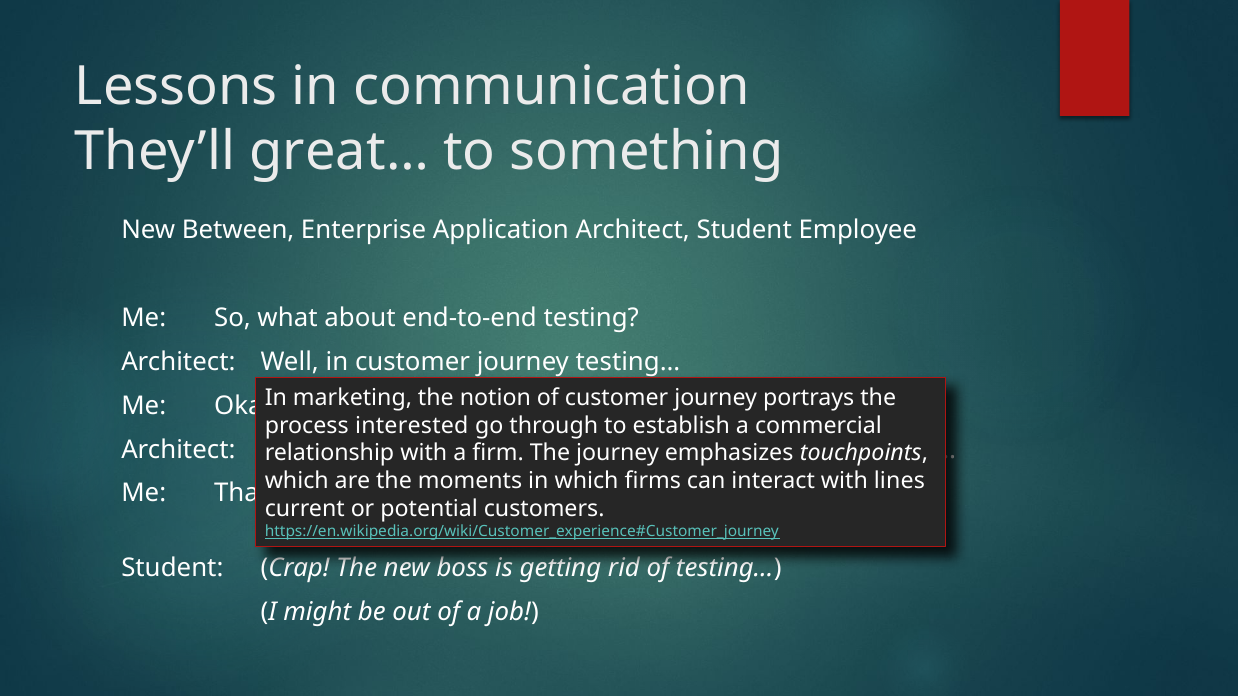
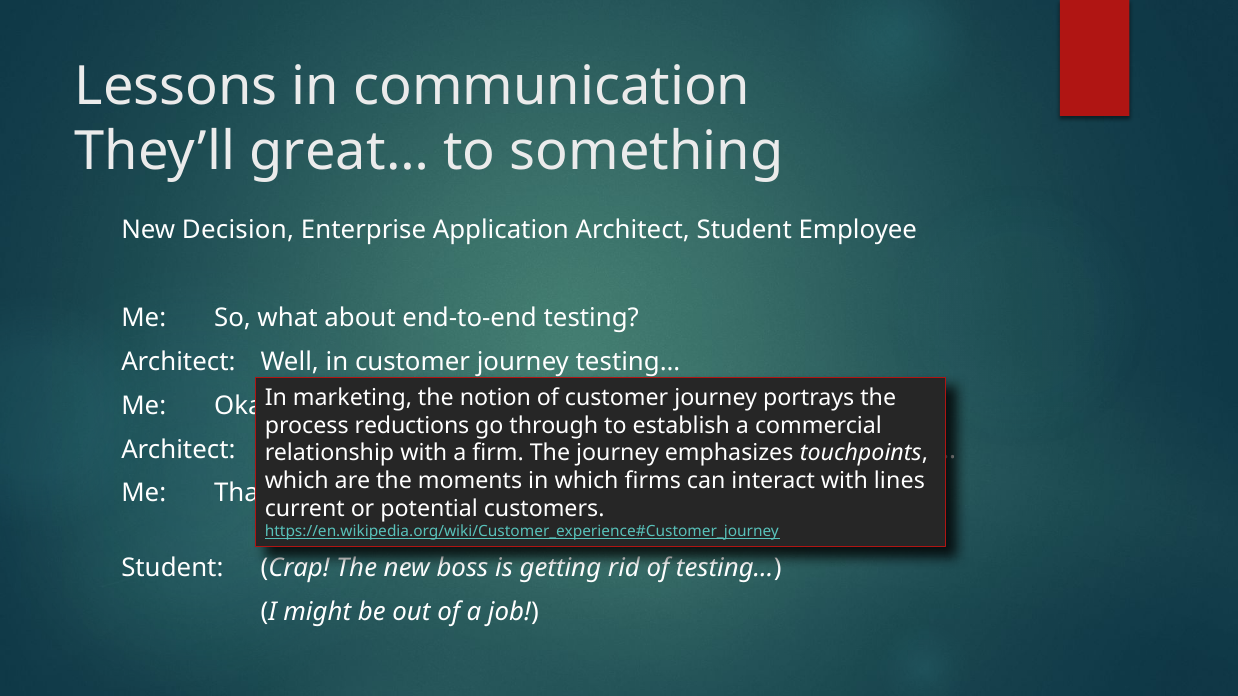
Between: Between -> Decision (238, 230)
interested: interested -> reductions (412, 426)
